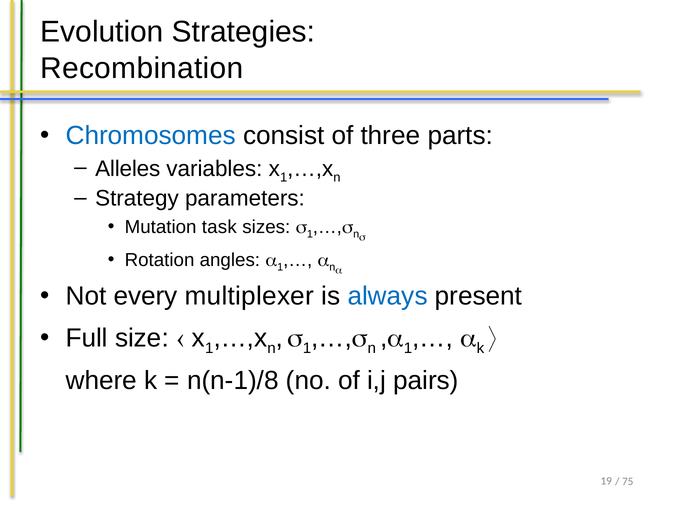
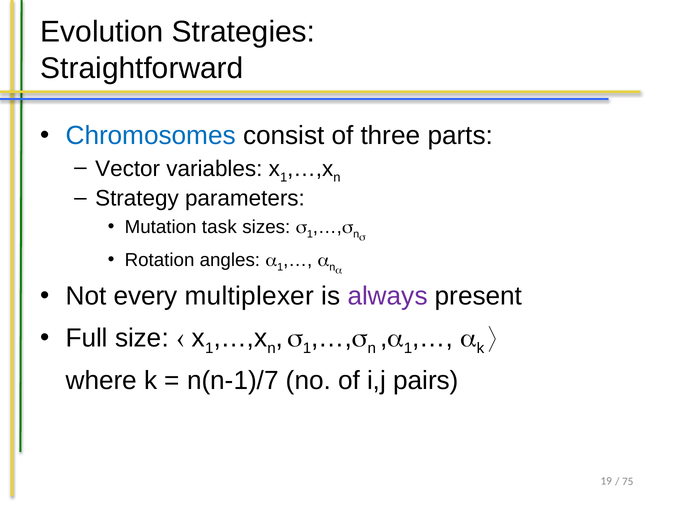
Recombination: Recombination -> Straightforward (142, 68)
Alleles: Alleles -> Vector (128, 169)
always colour: blue -> purple (388, 296)
n(n-1)/8: n(n-1)/8 -> n(n-1)/7 (233, 380)
